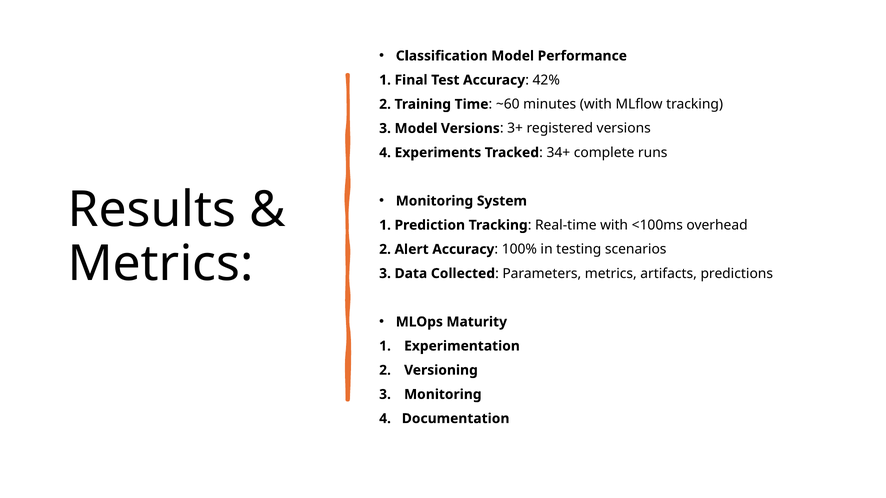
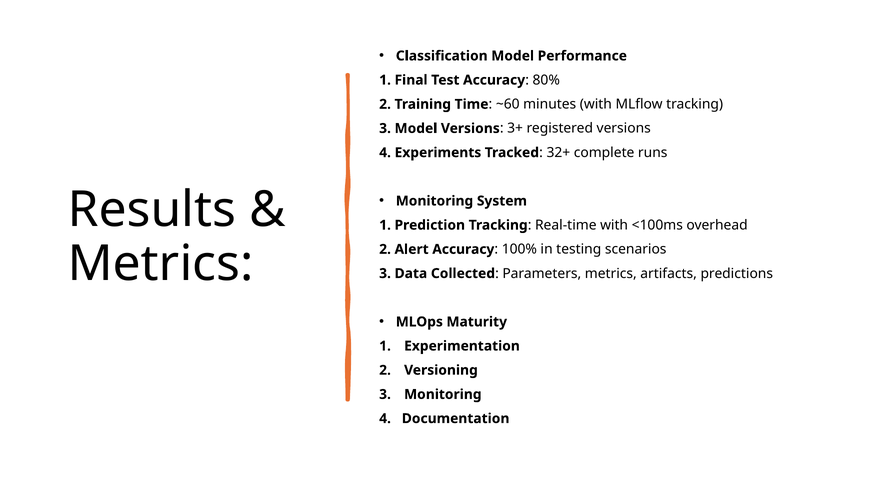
42%: 42% -> 80% (546, 80)
34+: 34+ -> 32+ (558, 153)
